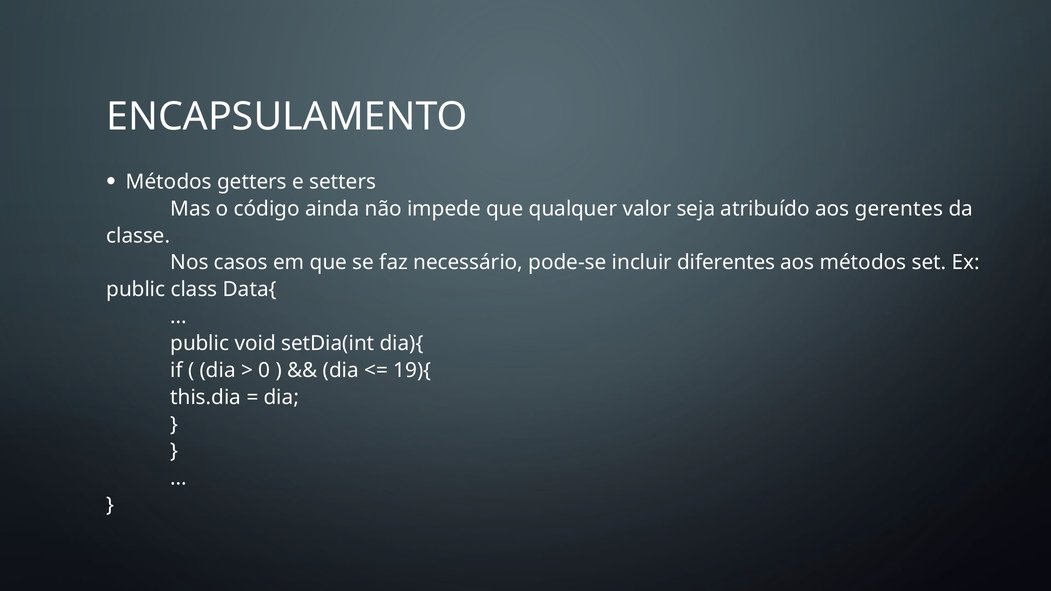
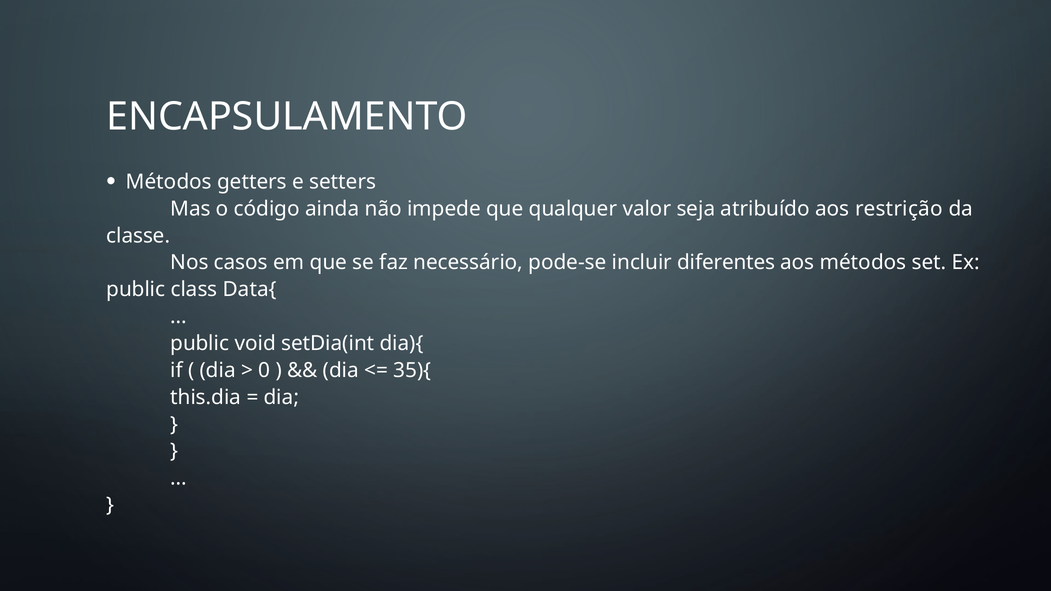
gerentes: gerentes -> restrição (899, 209)
19){: 19){ -> 35){ (412, 370)
